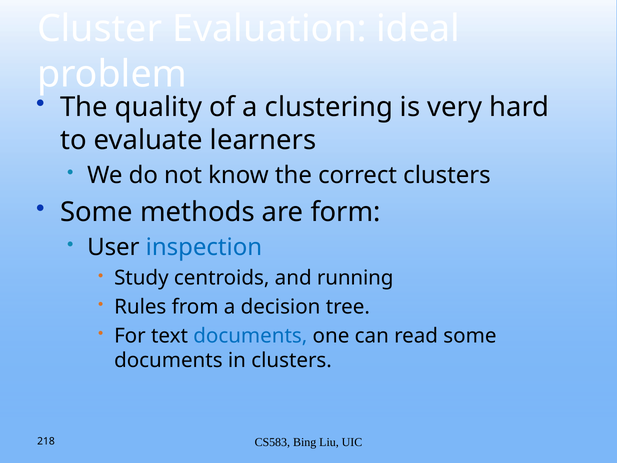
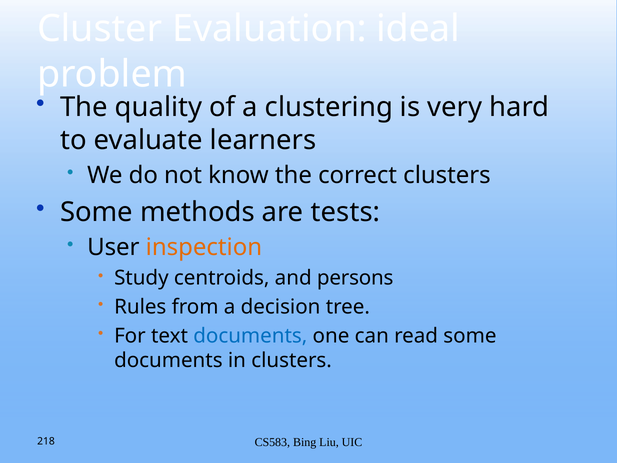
form: form -> tests (345, 212)
inspection colour: blue -> orange (204, 247)
running: running -> persons (355, 278)
